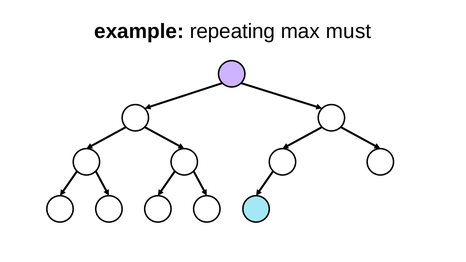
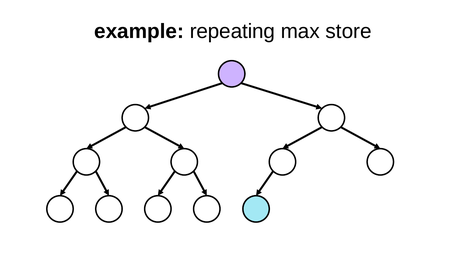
must: must -> store (349, 31)
